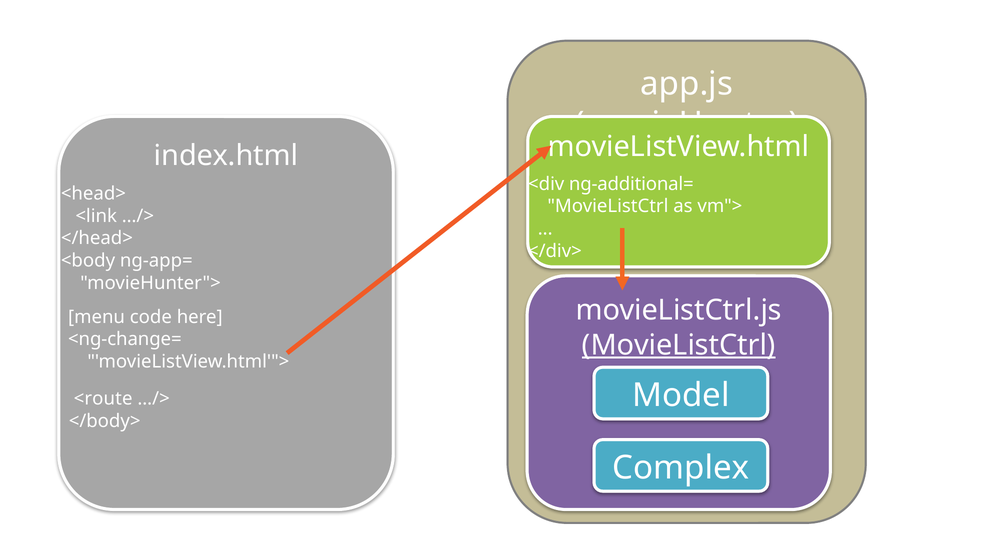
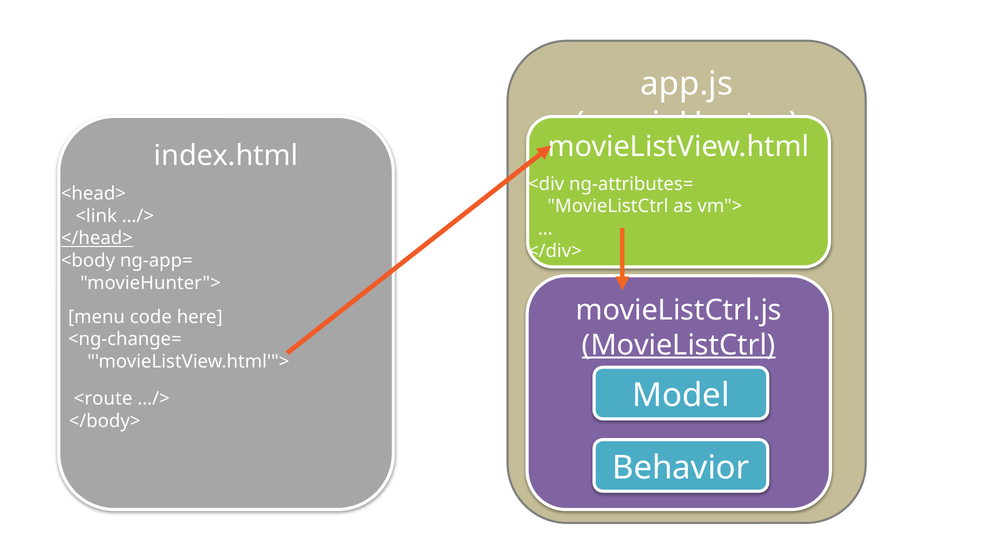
ng-additional=: ng-additional= -> ng-attributes= (631, 184)
</head> underline: none -> present (97, 238)
Complex: Complex -> Behavior (681, 468)
